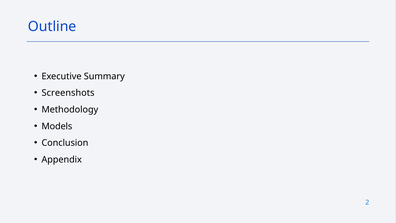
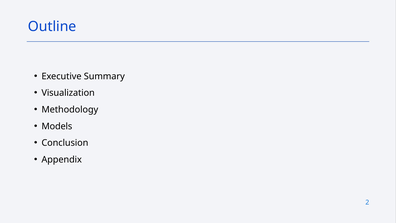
Screenshots: Screenshots -> Visualization (68, 93)
